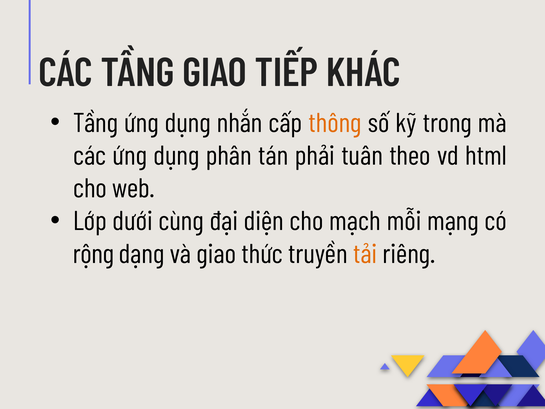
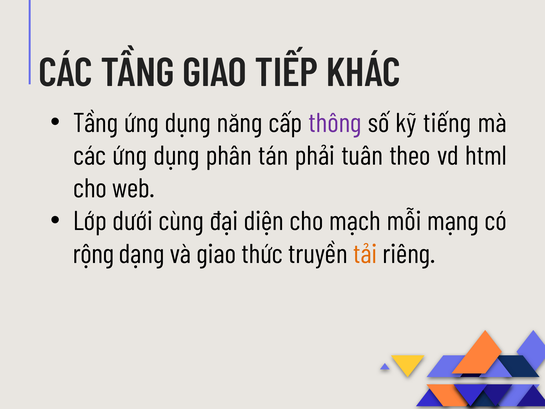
nhắn: nhắn -> năng (240, 123)
thông colour: orange -> purple (335, 123)
trong: trong -> tiếng (447, 123)
